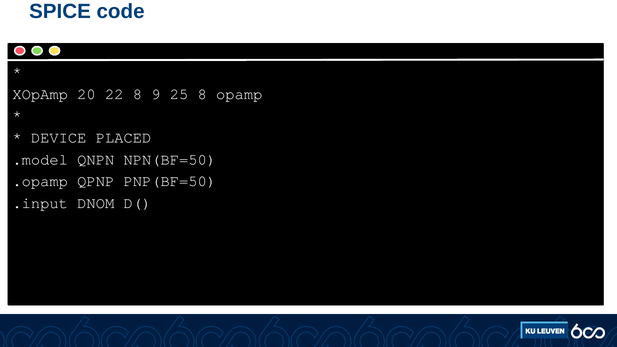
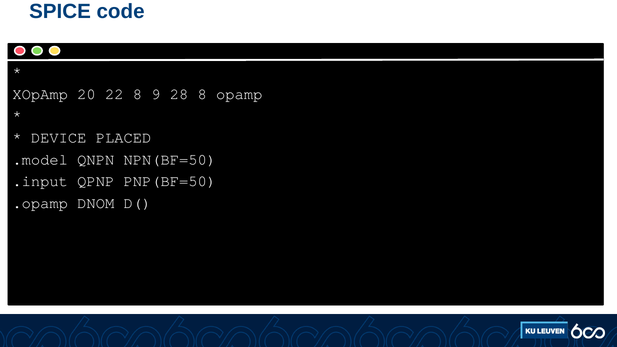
25: 25 -> 28 (179, 94)
.opamp: .opamp -> .input (40, 181)
.input: .input -> .opamp (40, 203)
